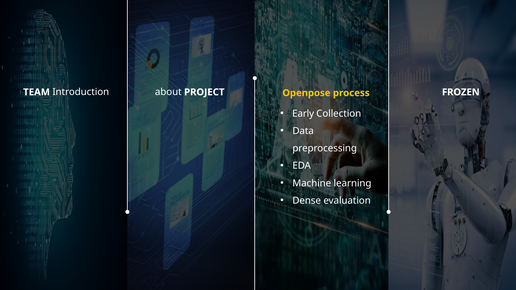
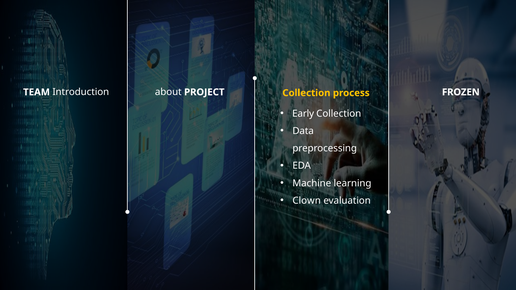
Openpose: Openpose -> Collection (306, 93)
Dense: Dense -> Clown (307, 201)
